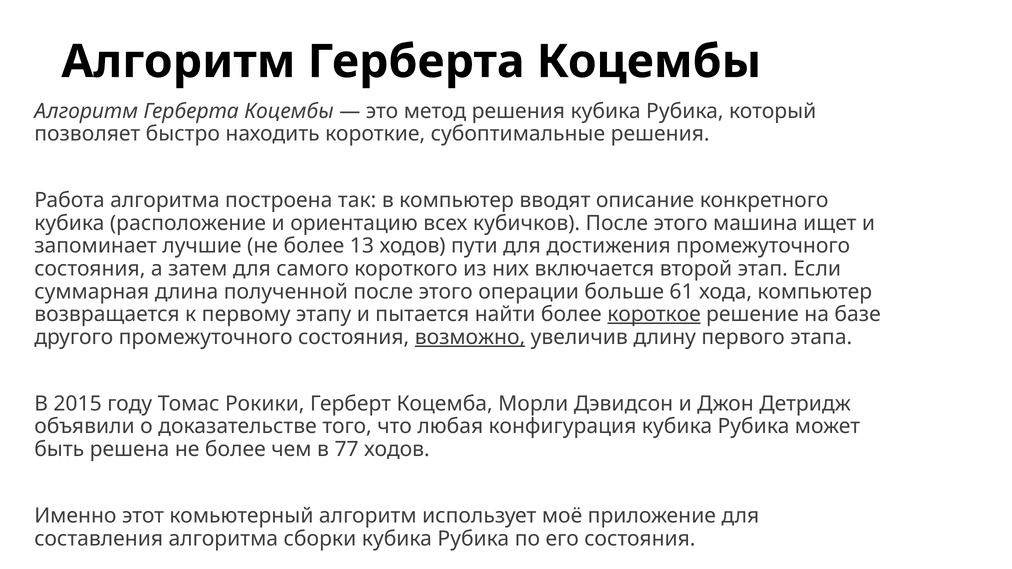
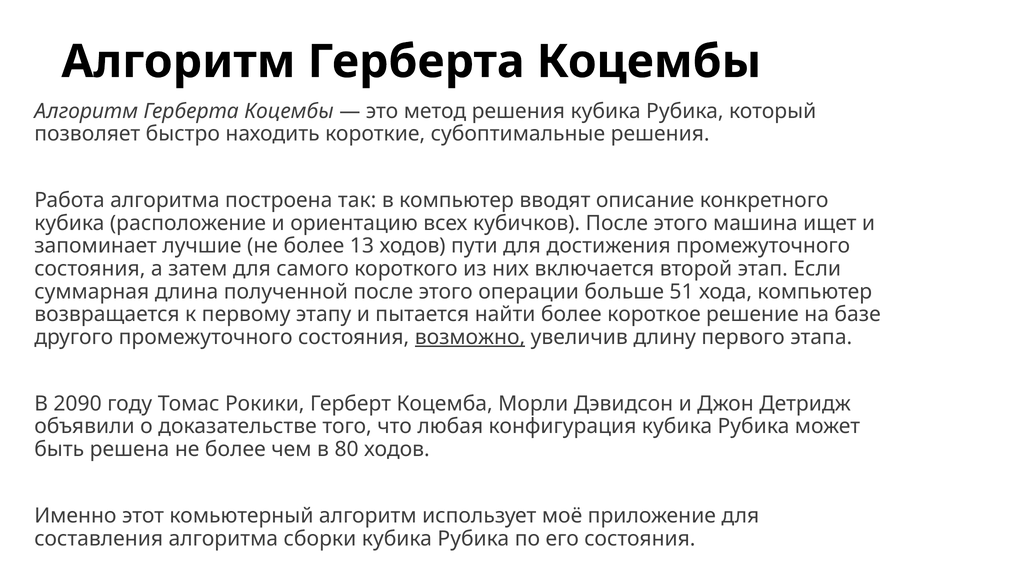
61: 61 -> 51 (682, 292)
короткое underline: present -> none (654, 314)
2015: 2015 -> 2090 (78, 404)
77: 77 -> 80 (347, 449)
